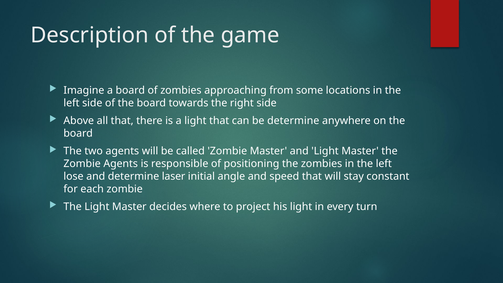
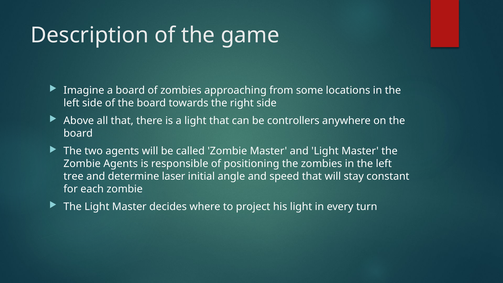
be determine: determine -> controllers (293, 121)
lose: lose -> tree (73, 176)
